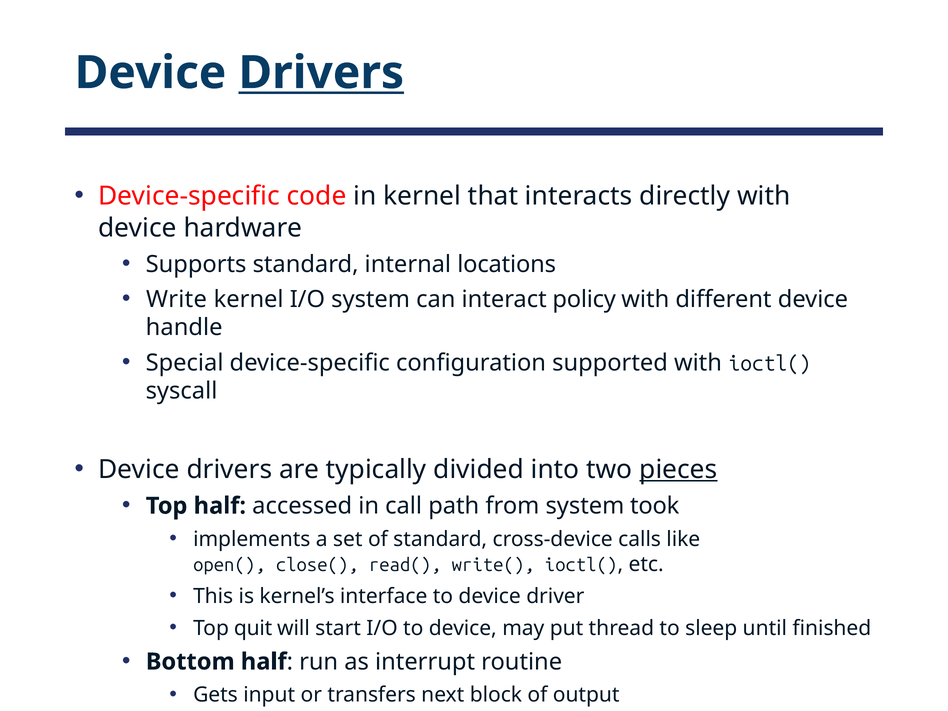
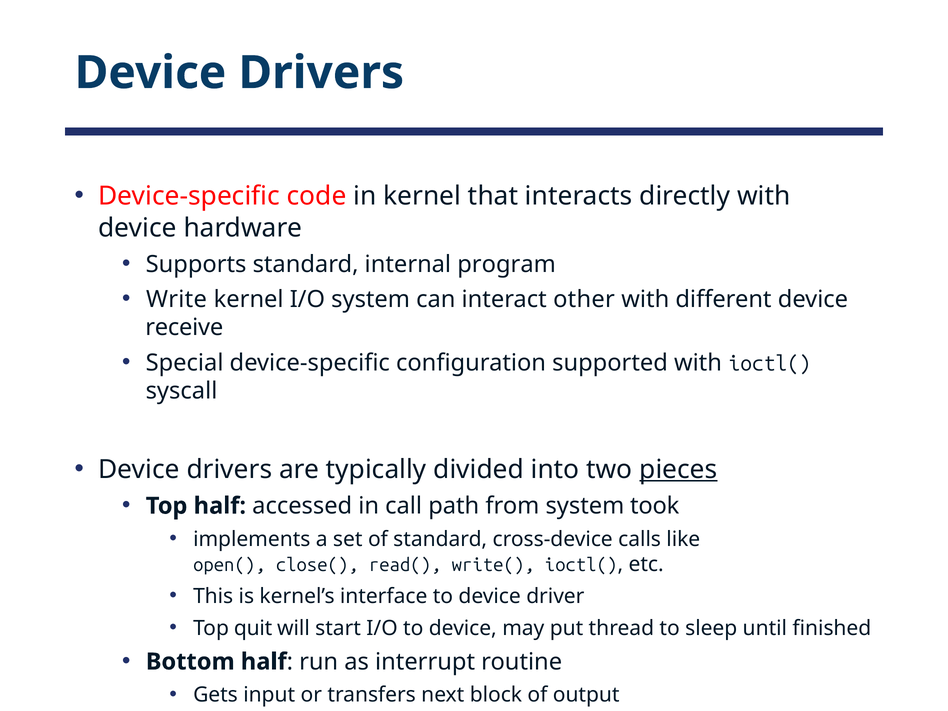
Drivers underline: present -> none (321, 73)
locations: locations -> program (507, 264)
policy: policy -> other (584, 299)
handle: handle -> receive (184, 328)
